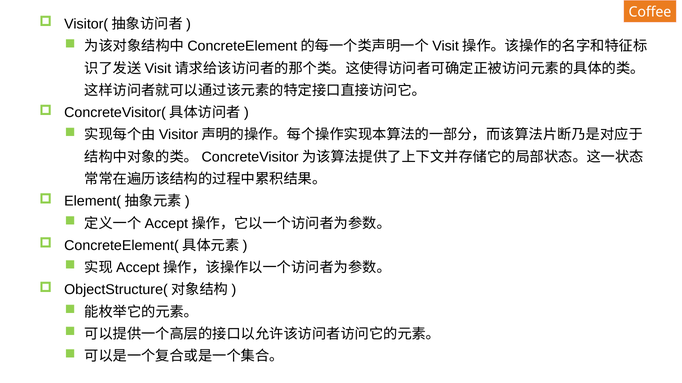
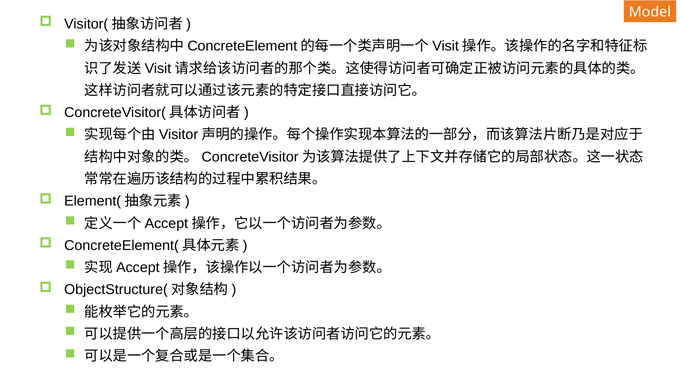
Coffee: Coffee -> Model (650, 12)
